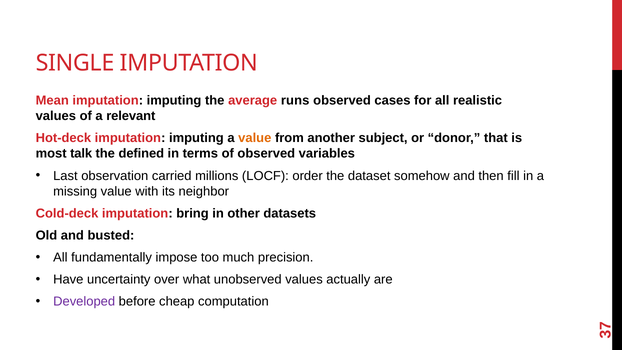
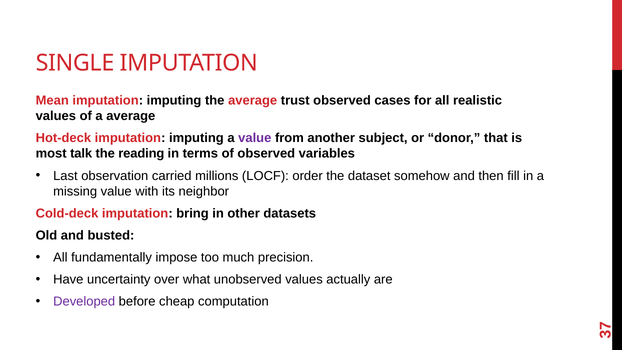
runs: runs -> trust (295, 100)
a relevant: relevant -> average (131, 116)
value colour: orange -> purple (255, 138)
defined: defined -> reading (141, 154)
